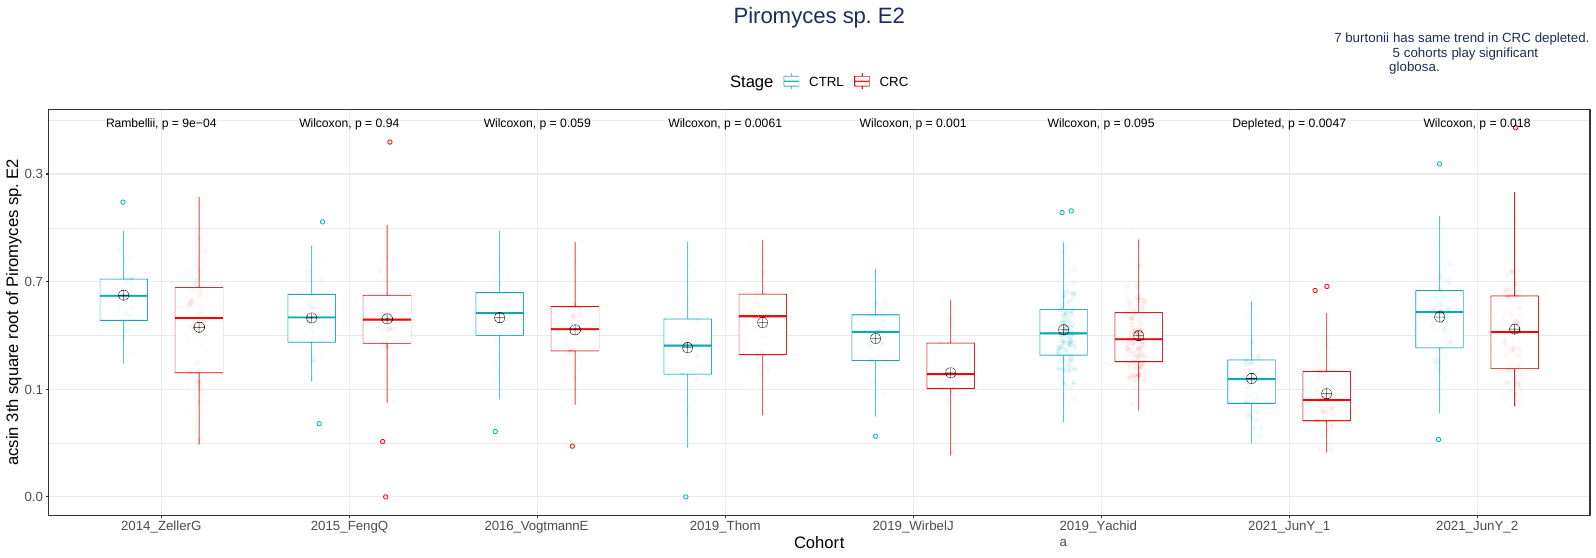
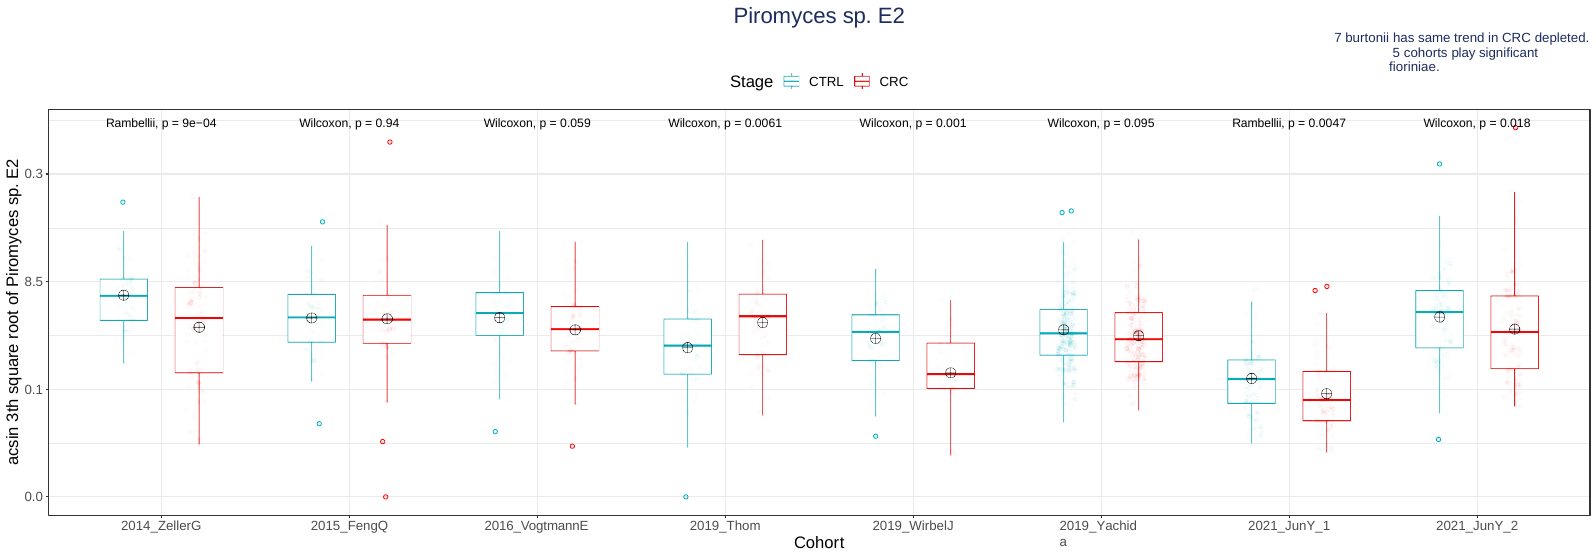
globosa: globosa -> fioriniae (1414, 67)
0.095 Depleted: Depleted -> Rambellii (1259, 124)
0.7: 0.7 -> 8.5 (34, 282)
